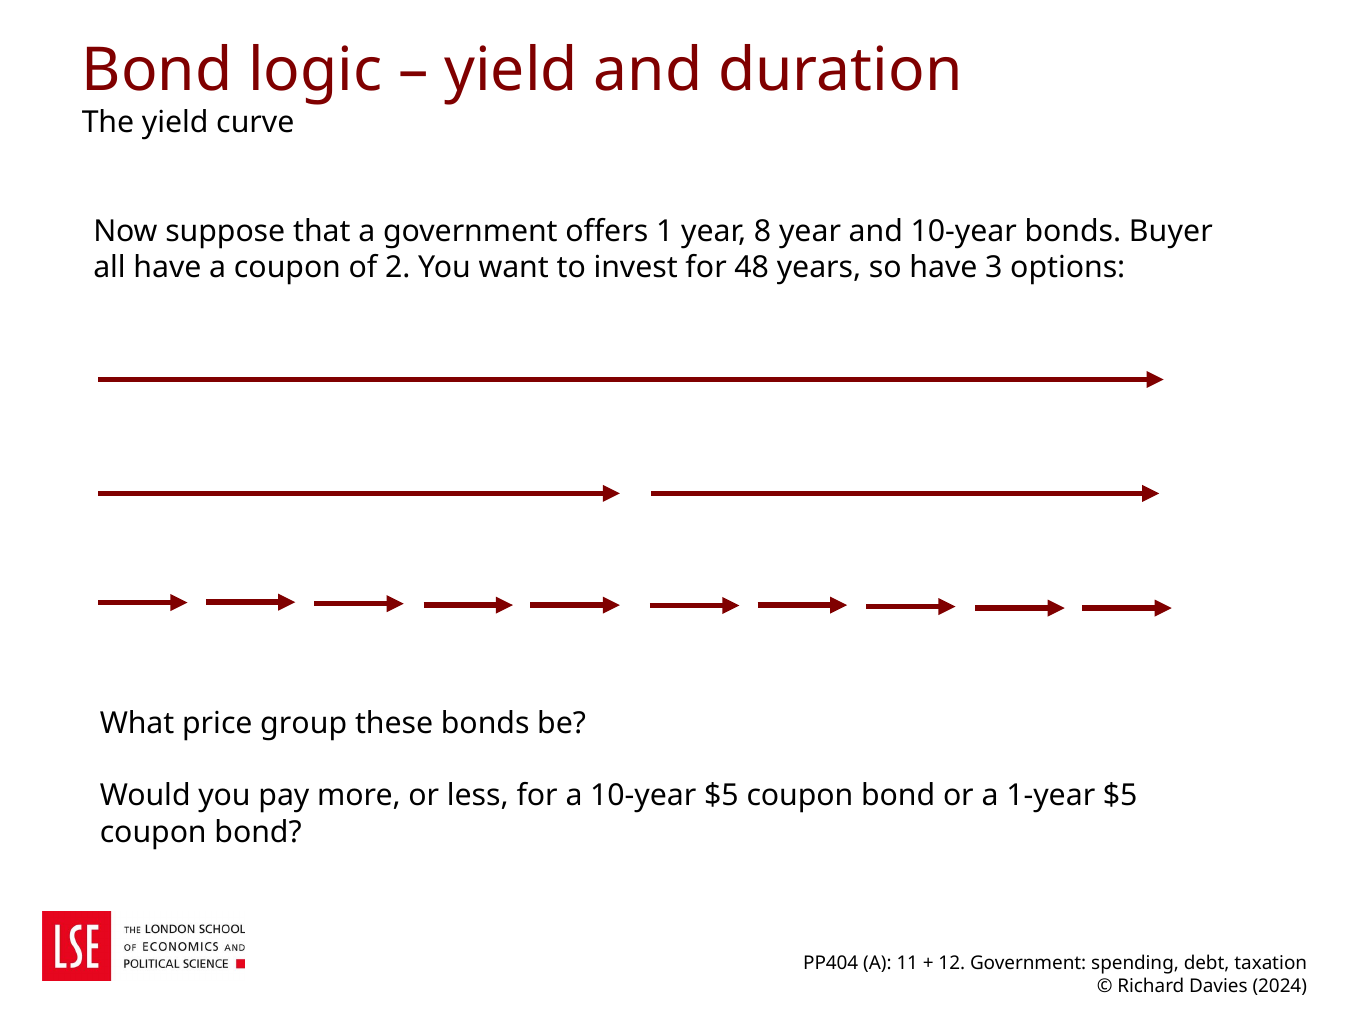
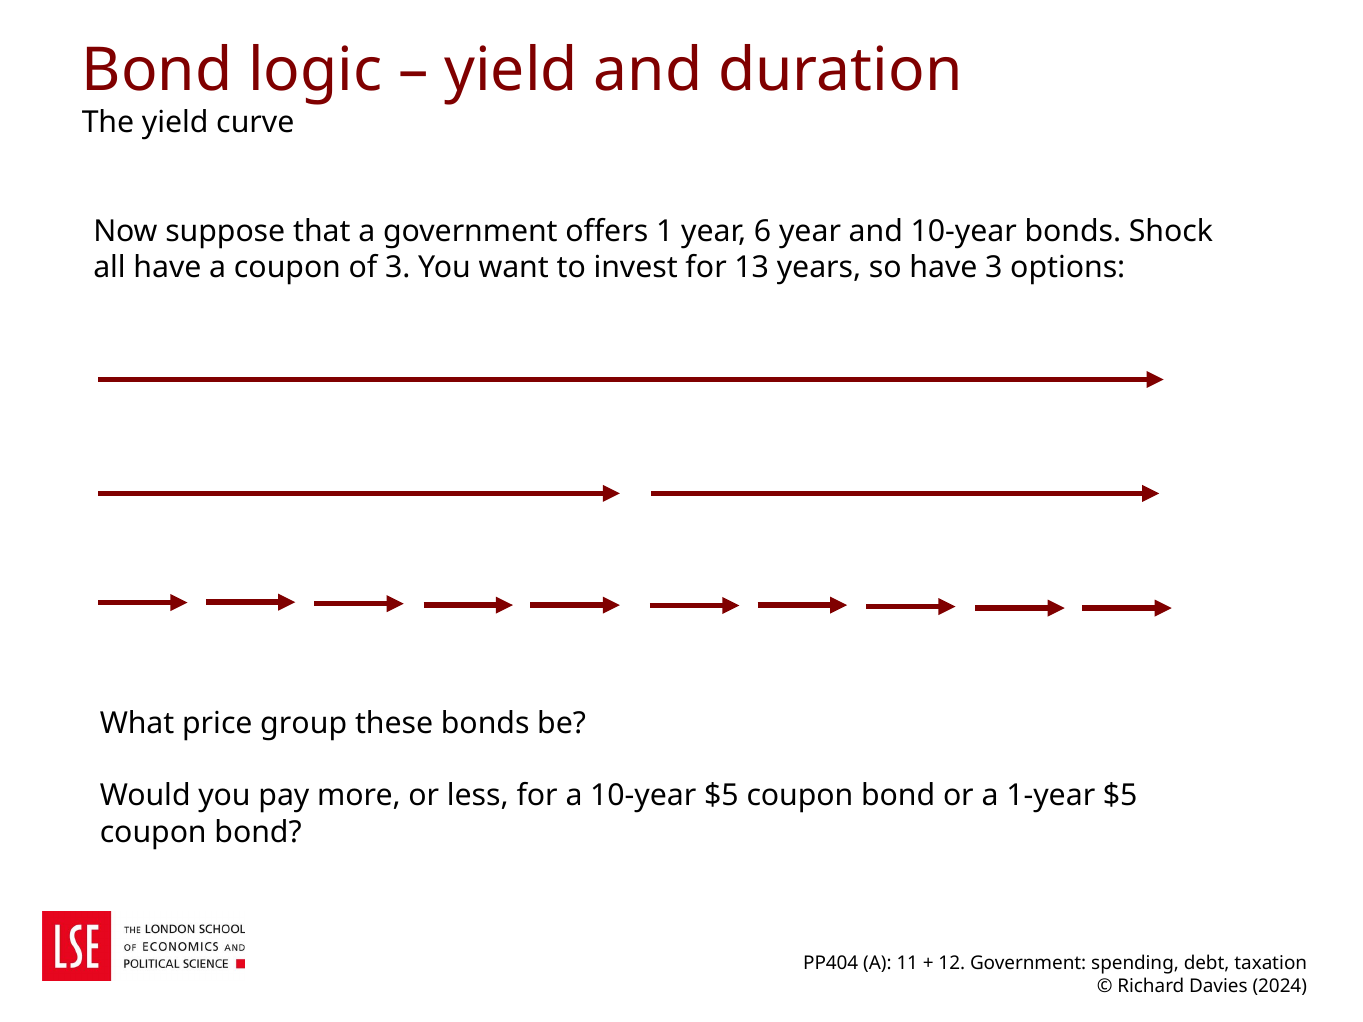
8: 8 -> 6 (763, 231)
Buyer: Buyer -> Shock (1171, 231)
of 2: 2 -> 3 (398, 268)
48: 48 -> 13 (752, 268)
